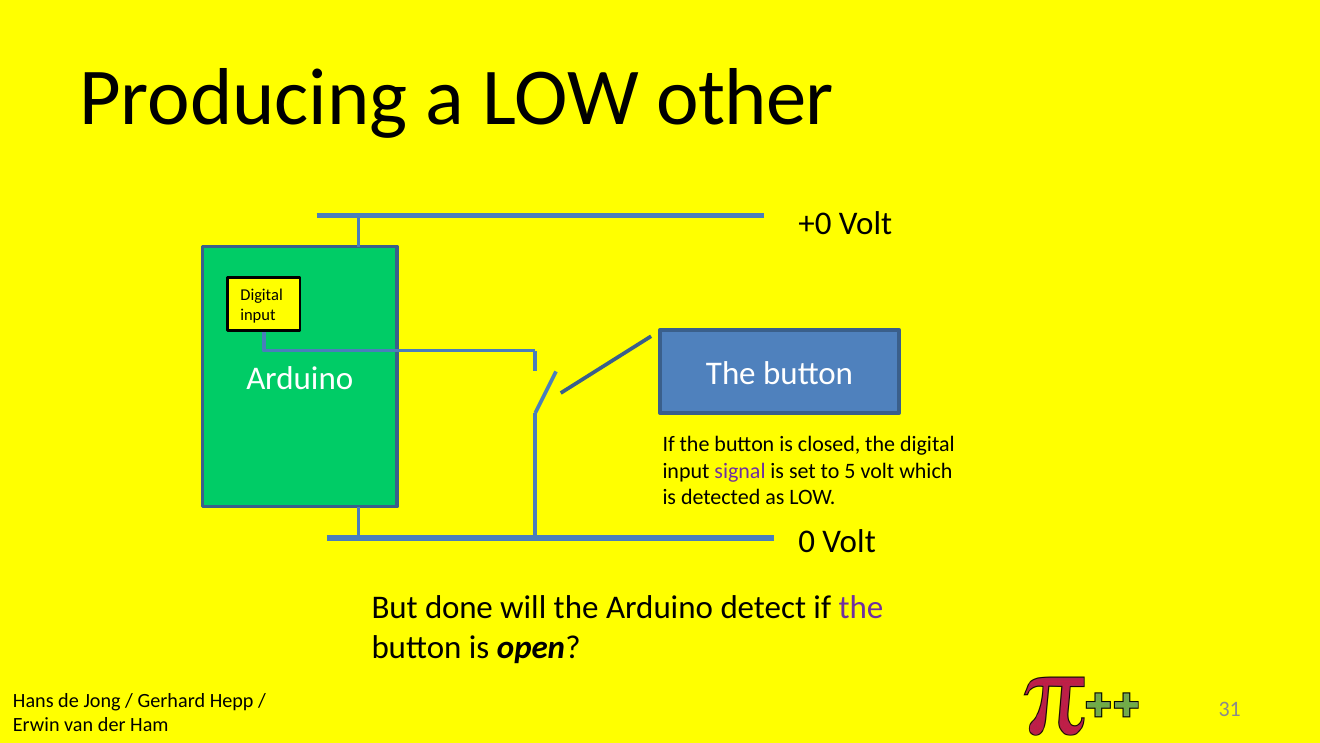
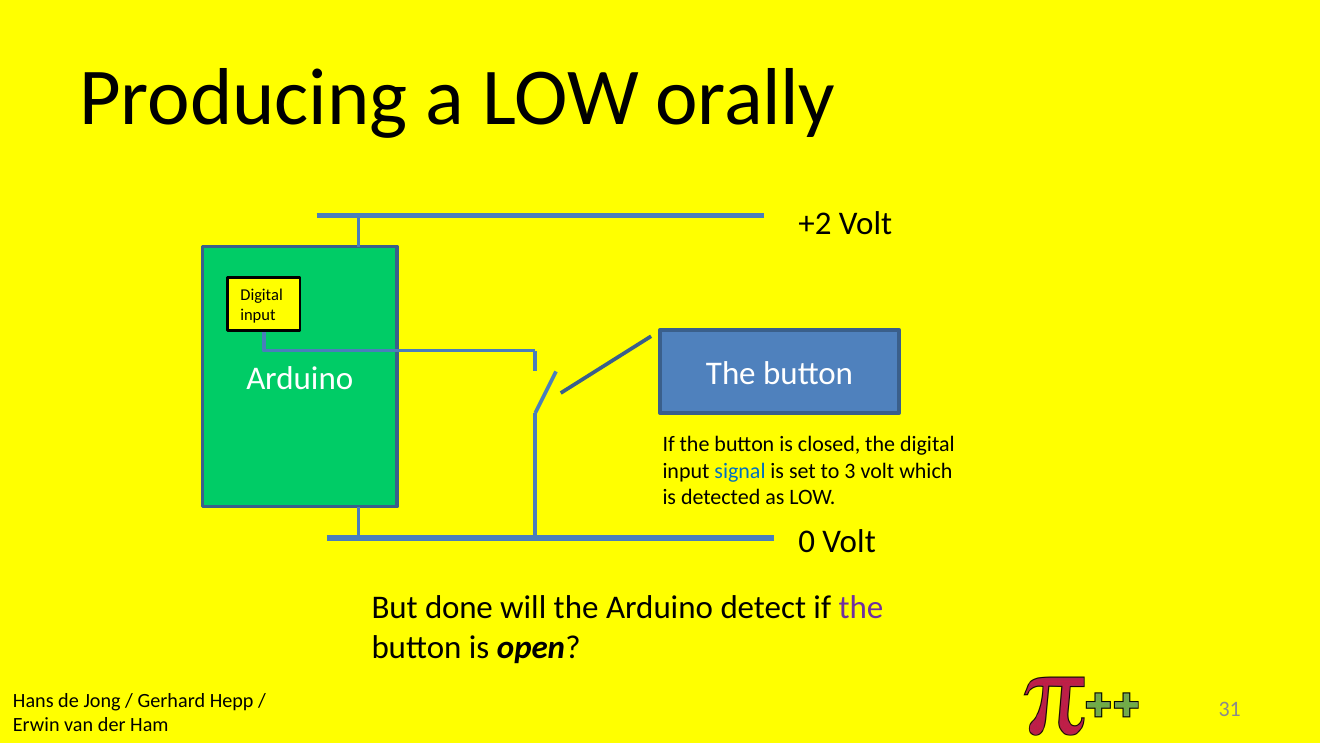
other: other -> orally (745, 98)
+0: +0 -> +2 (815, 223)
signal colour: purple -> blue (740, 471)
5: 5 -> 3 (850, 471)
